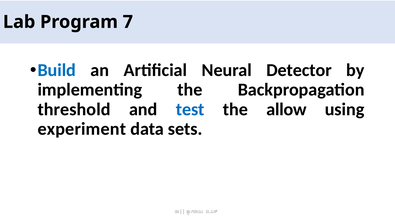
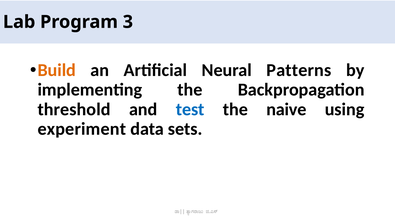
7: 7 -> 3 (128, 22)
Build colour: blue -> orange (57, 70)
Detector: Detector -> Patterns (299, 70)
allow: allow -> naive (286, 109)
